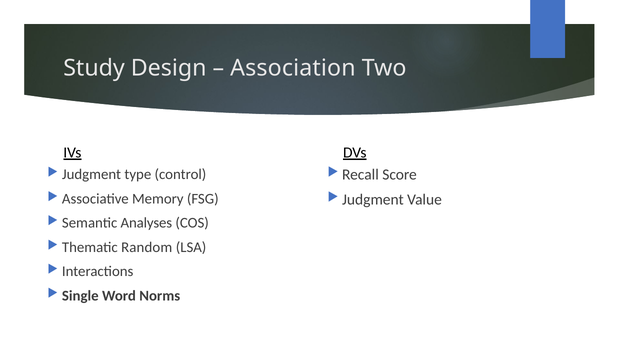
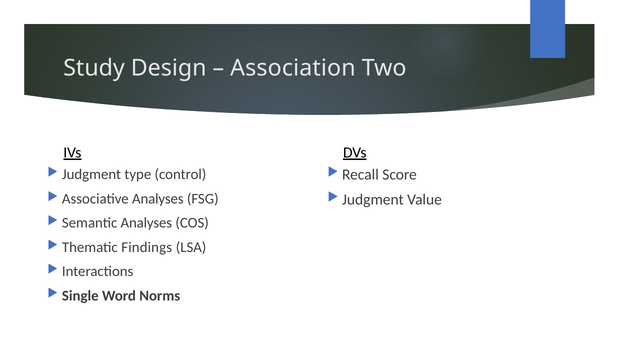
Associative Memory: Memory -> Analyses (158, 199)
Random: Random -> Findings (147, 247)
